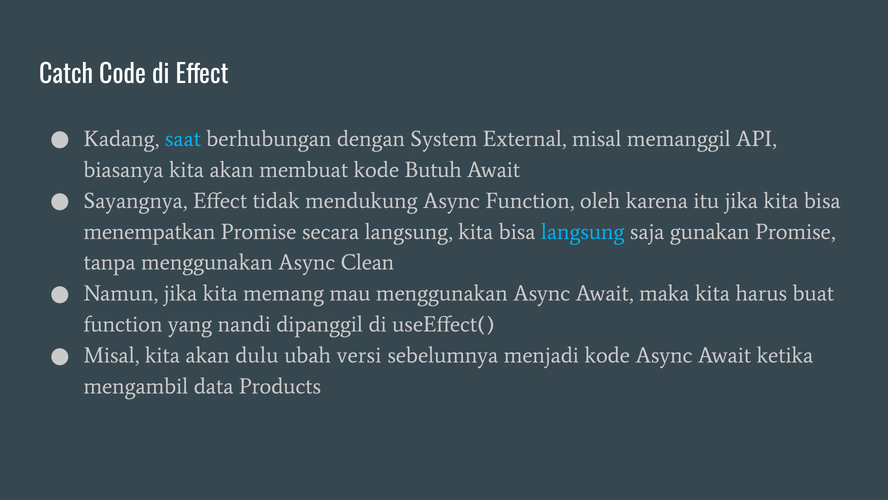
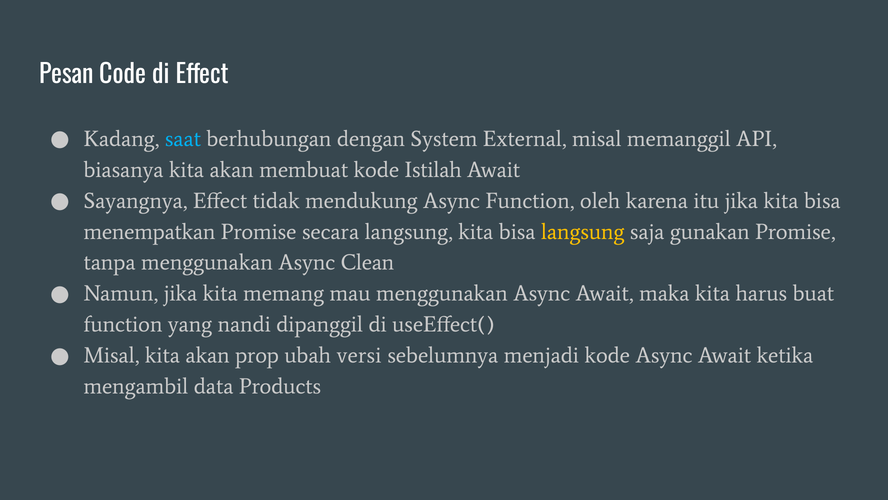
Catch: Catch -> Pesan (66, 74)
Butuh: Butuh -> Istilah (433, 170)
langsung colour: light blue -> yellow (583, 231)
dulu: dulu -> prop (257, 355)
